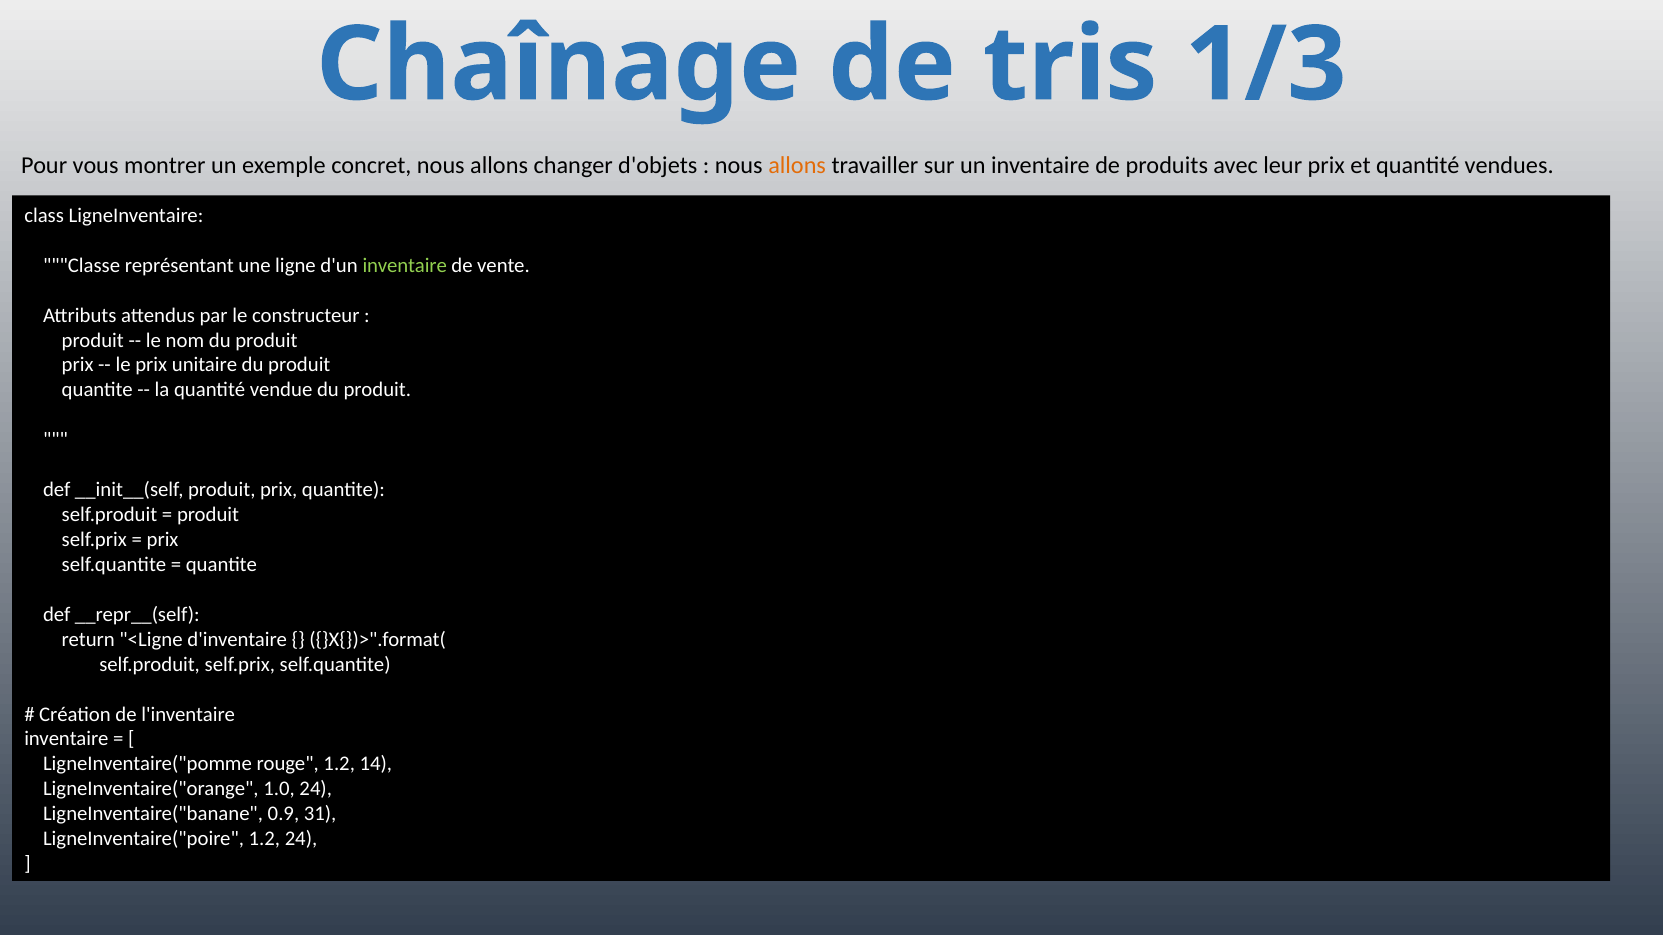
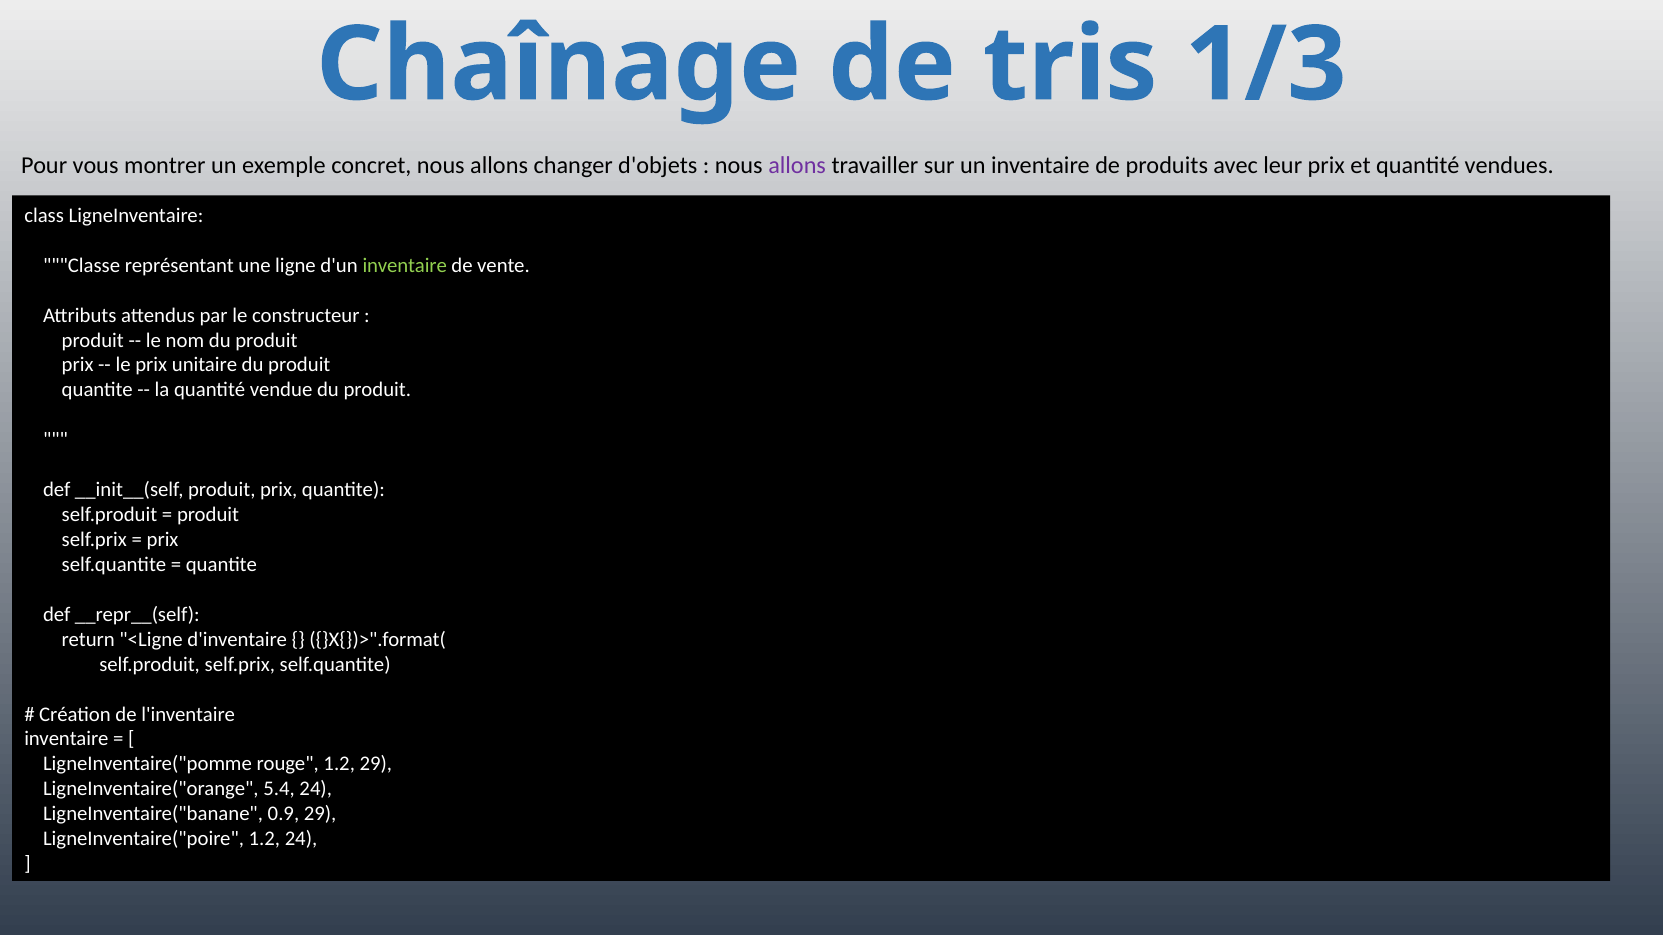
allons colour: orange -> purple (797, 165)
1.2 14: 14 -> 29 (376, 764)
1.0: 1.0 -> 5.4 (279, 789)
0.9 31: 31 -> 29 (320, 814)
